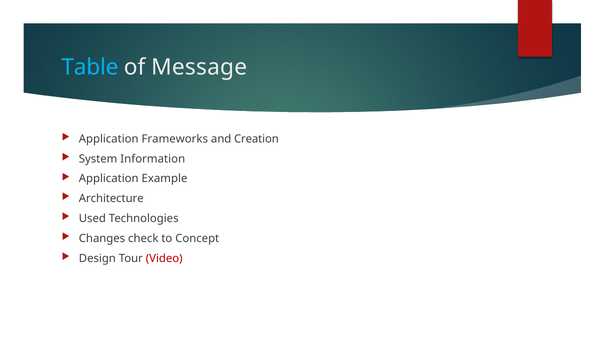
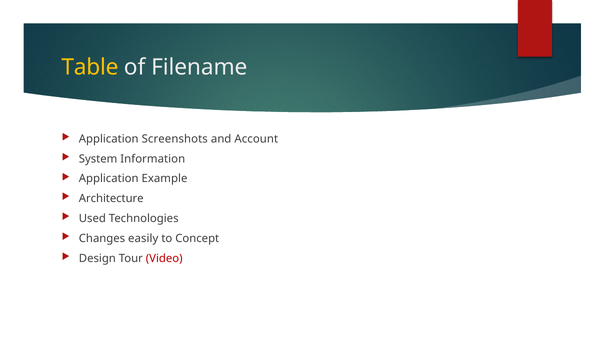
Table colour: light blue -> yellow (90, 67)
Message: Message -> Filename (199, 67)
Frameworks: Frameworks -> Screenshots (175, 139)
Creation: Creation -> Account (256, 139)
check: check -> easily (143, 239)
